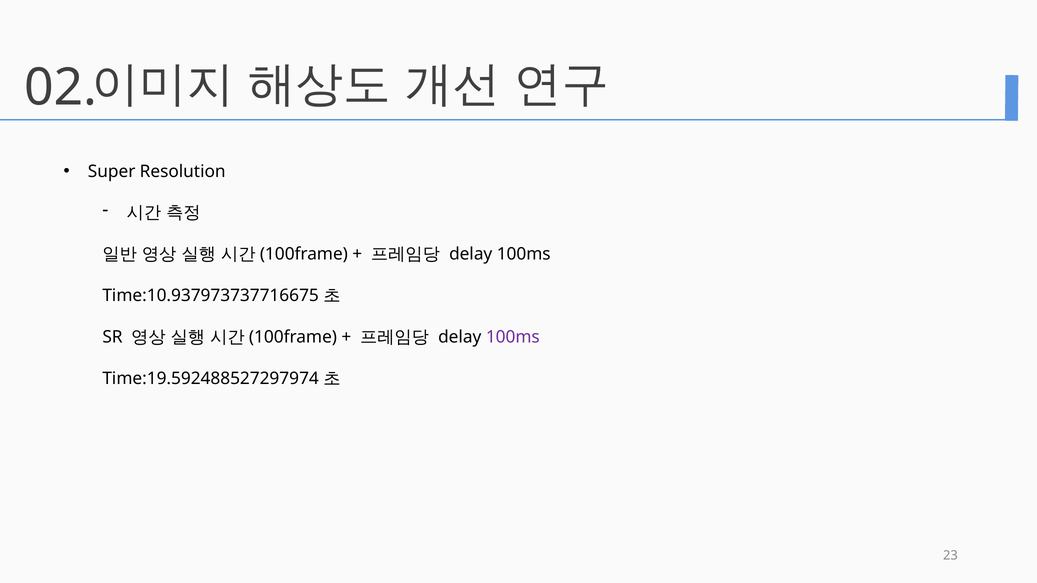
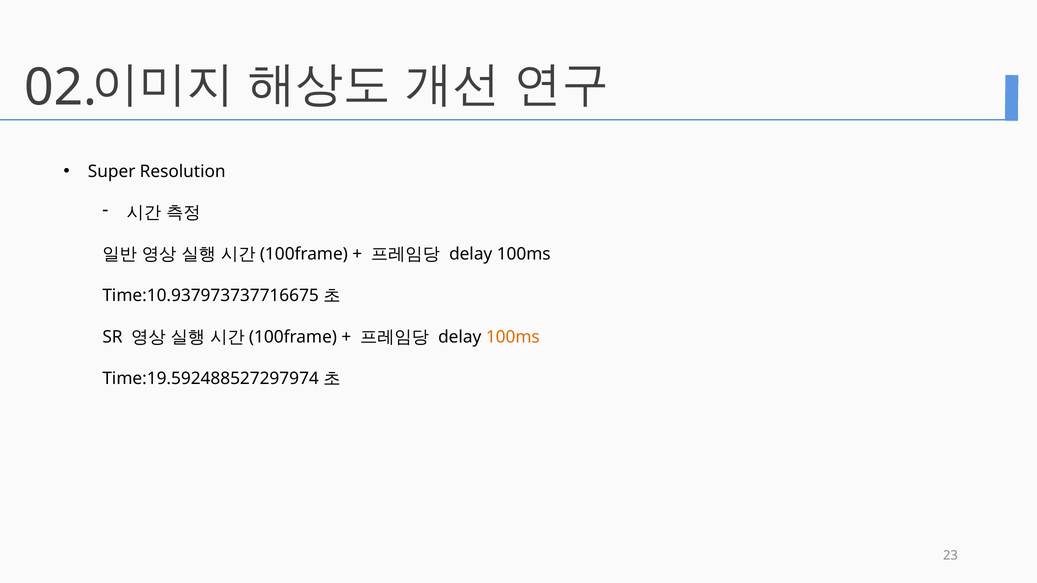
100ms colour: purple -> orange (513, 337)
